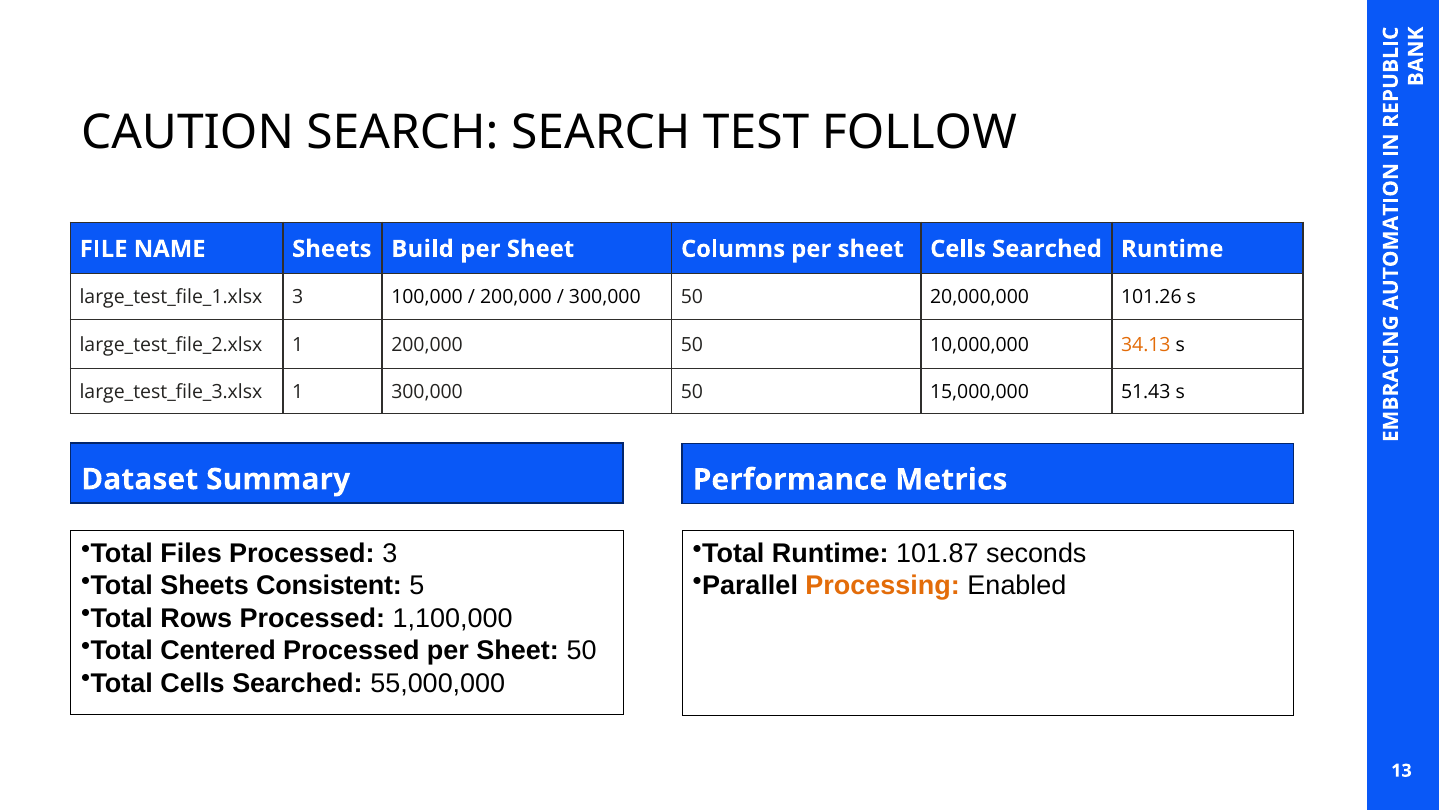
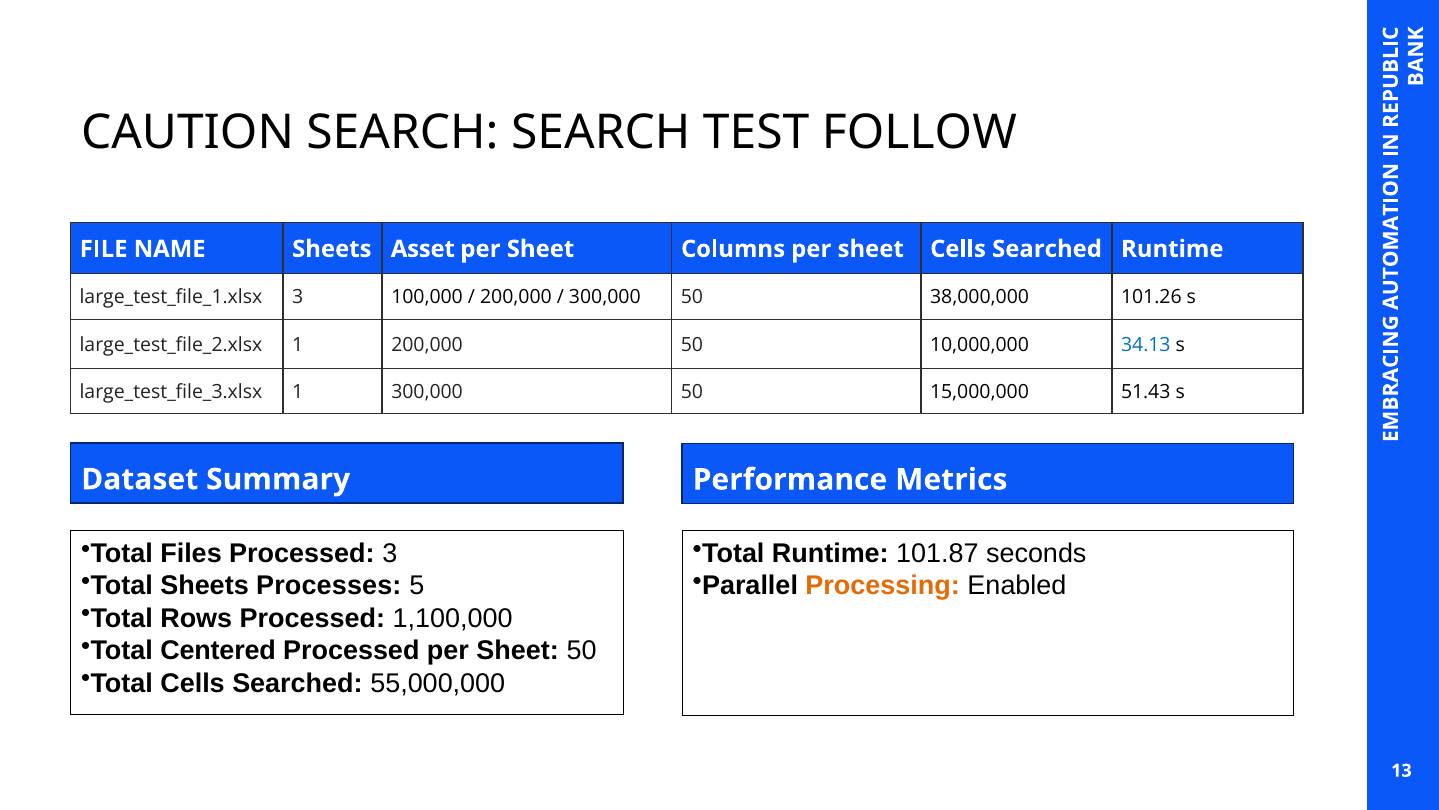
Build: Build -> Asset (423, 249)
20,000,000: 20,000,000 -> 38,000,000 (980, 297)
34.13 colour: orange -> blue (1146, 345)
Consistent: Consistent -> Processes (329, 586)
